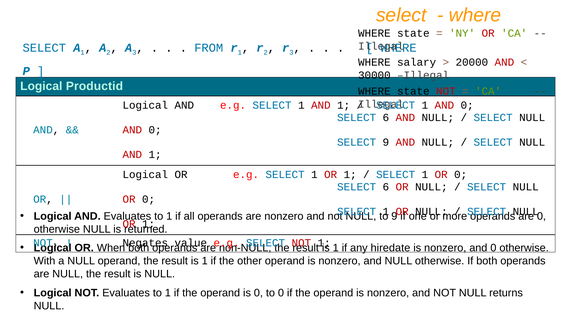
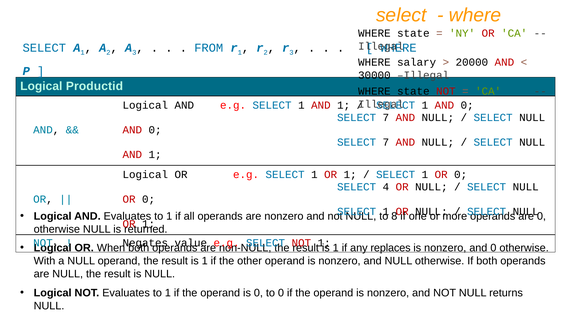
6: 6 -> 7 (386, 118)
9: 9 -> 7 (386, 142)
6: 6 -> 4 (386, 187)
9: 9 -> 8 (394, 216)
hiredate: hiredate -> replaces (391, 248)
